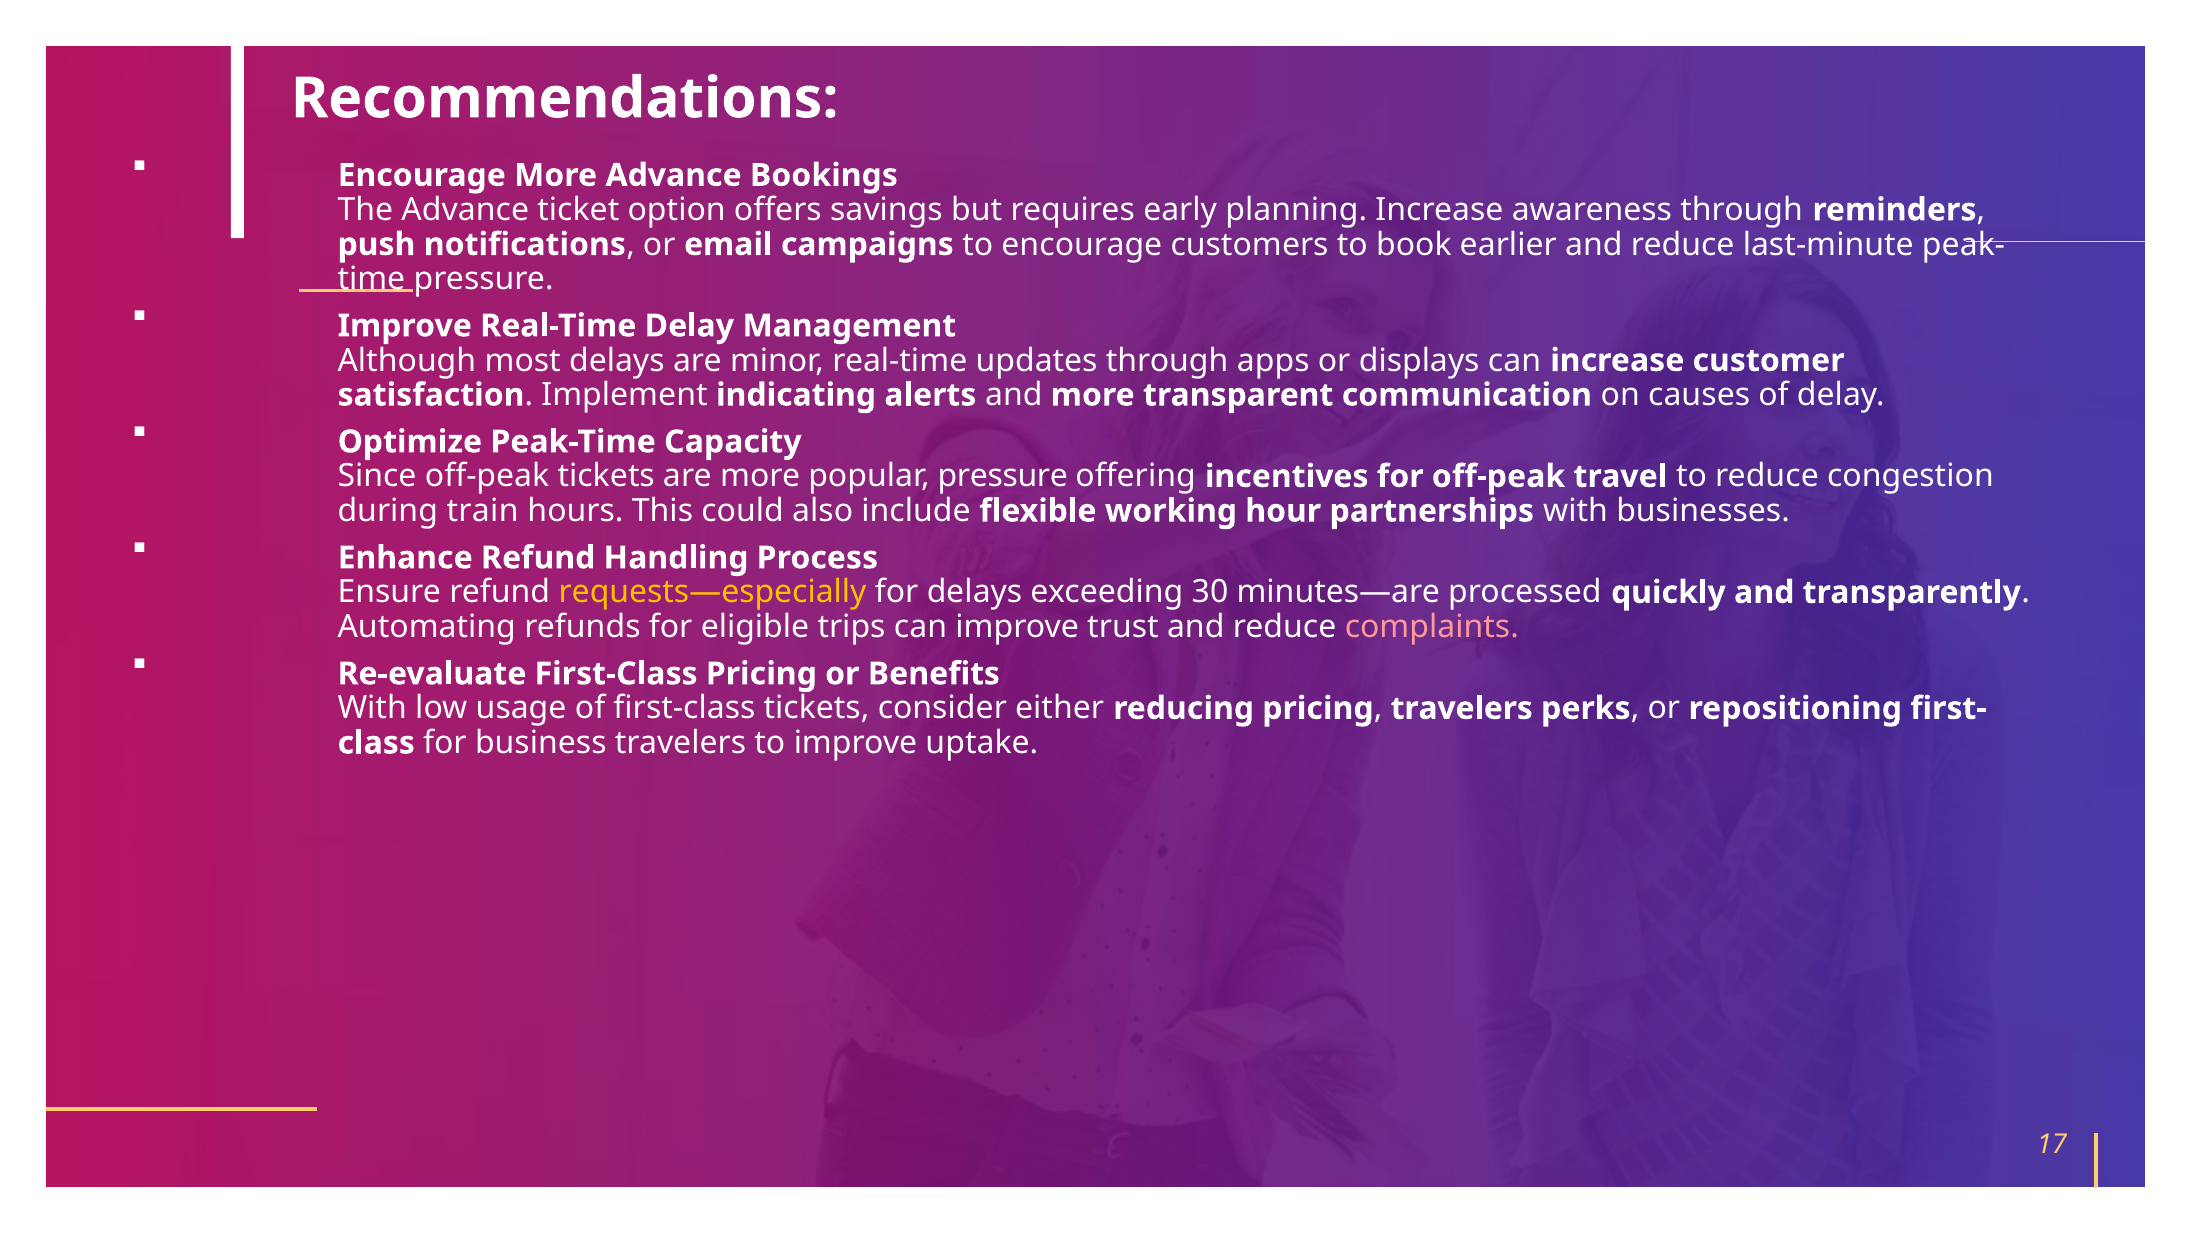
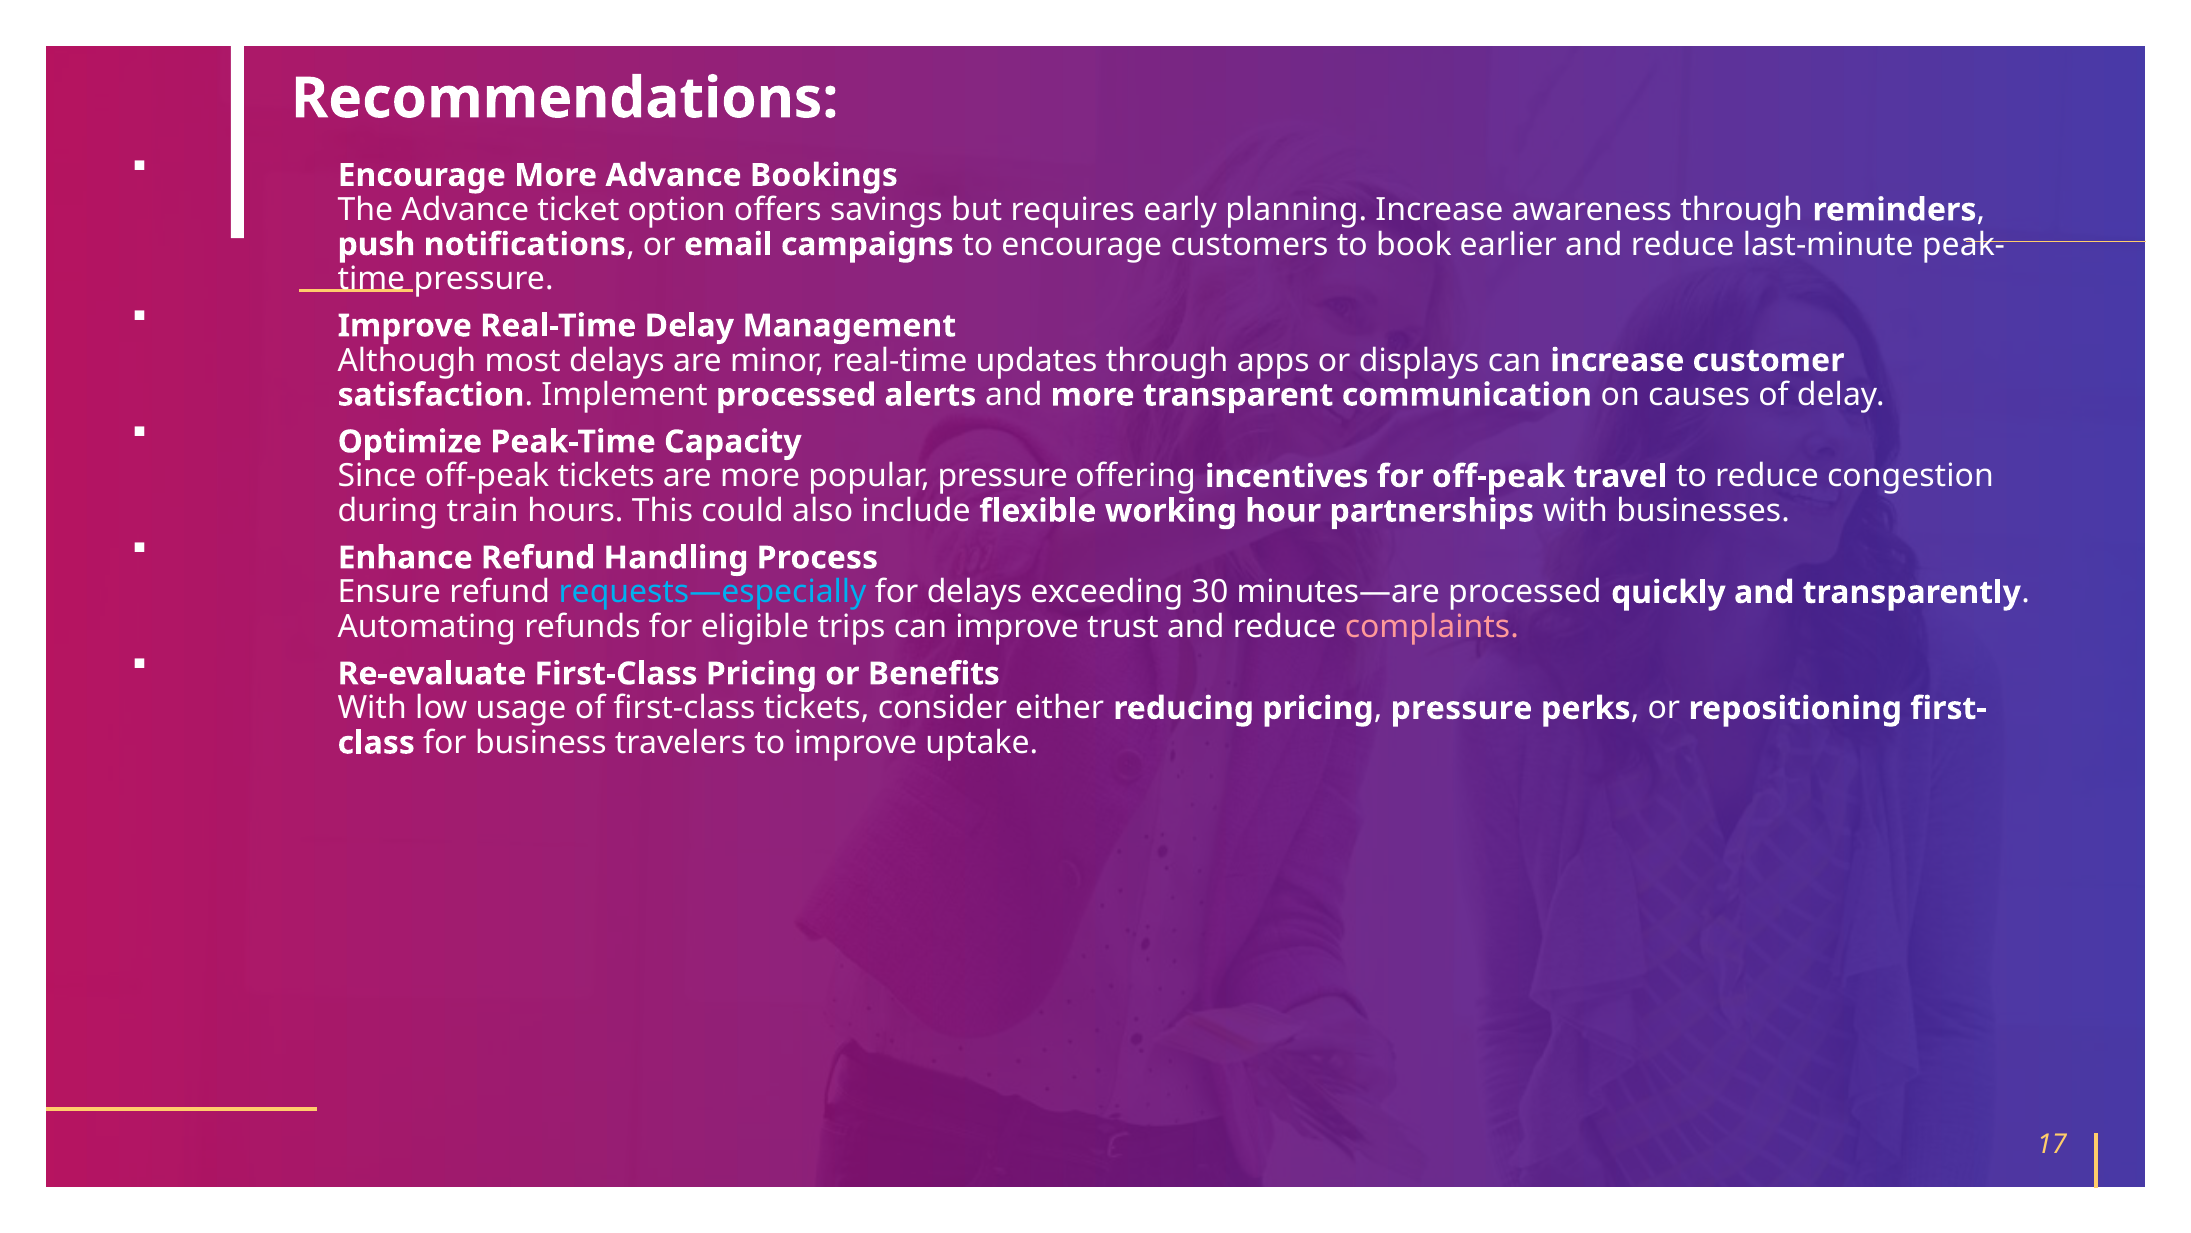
Implement indicating: indicating -> processed (796, 395)
requests—especially colour: yellow -> light blue (713, 592)
pricing travelers: travelers -> pressure (1462, 708)
